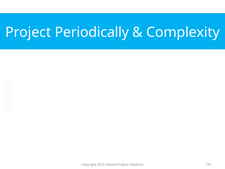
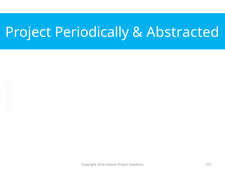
Complexity: Complexity -> Abstracted (183, 32)
